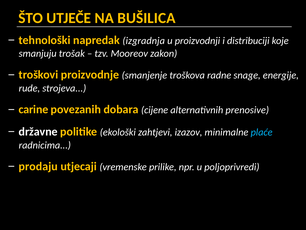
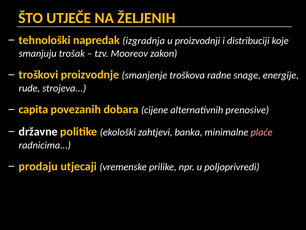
BUŠILICA: BUŠILICA -> ŽELJENIH (146, 18)
carine: carine -> capita (33, 109)
izazov: izazov -> banka (189, 132)
plaće colour: light blue -> pink (262, 132)
